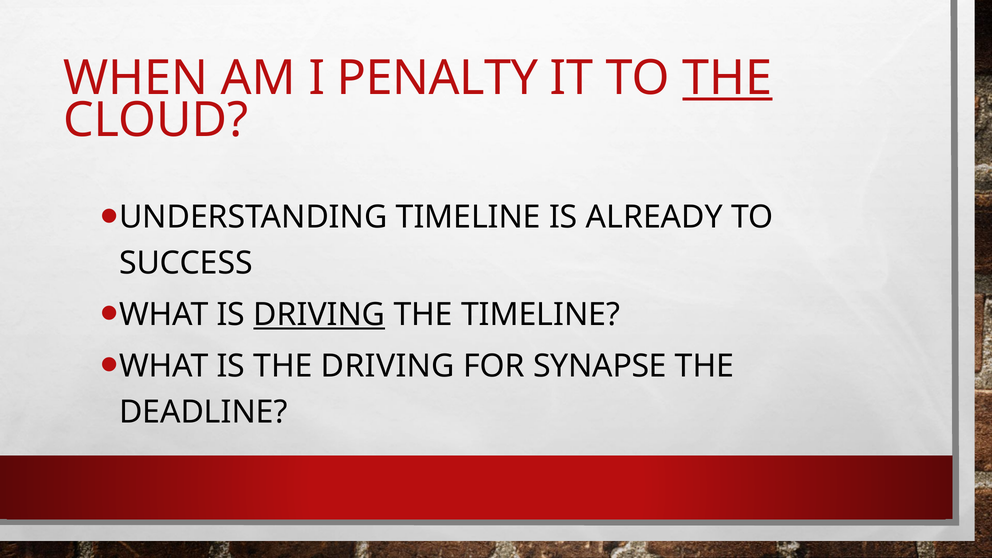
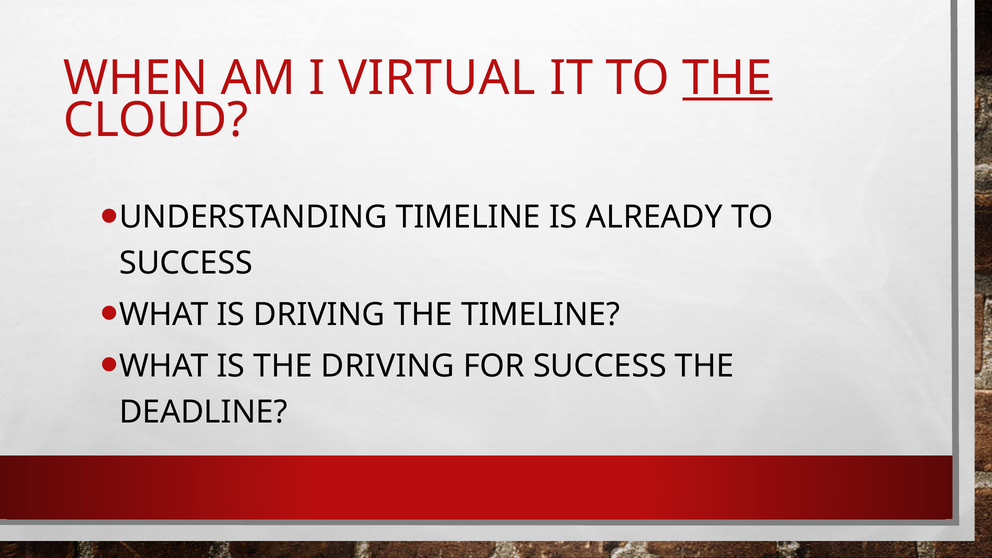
PENALTY: PENALTY -> VIRTUAL (437, 78)
DRIVING underline: present -> none (319, 315)
FOR SYNAPSE: SYNAPSE -> SUCCESS (600, 366)
